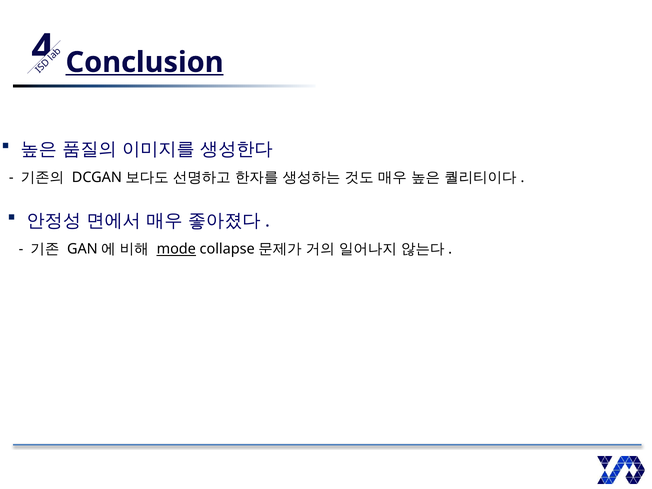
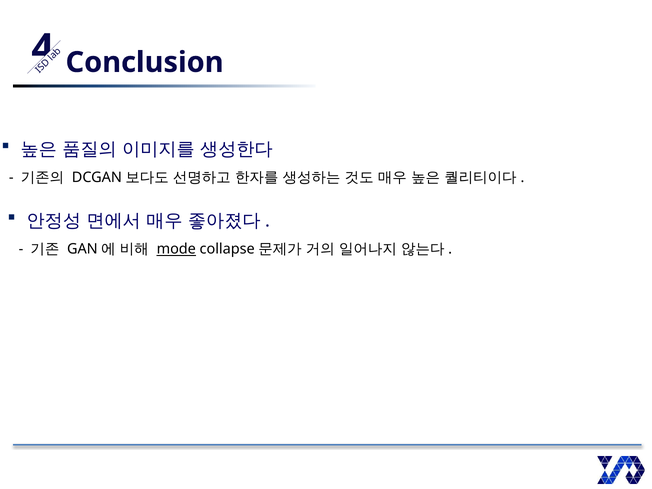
Conclusion underline: present -> none (145, 62)
